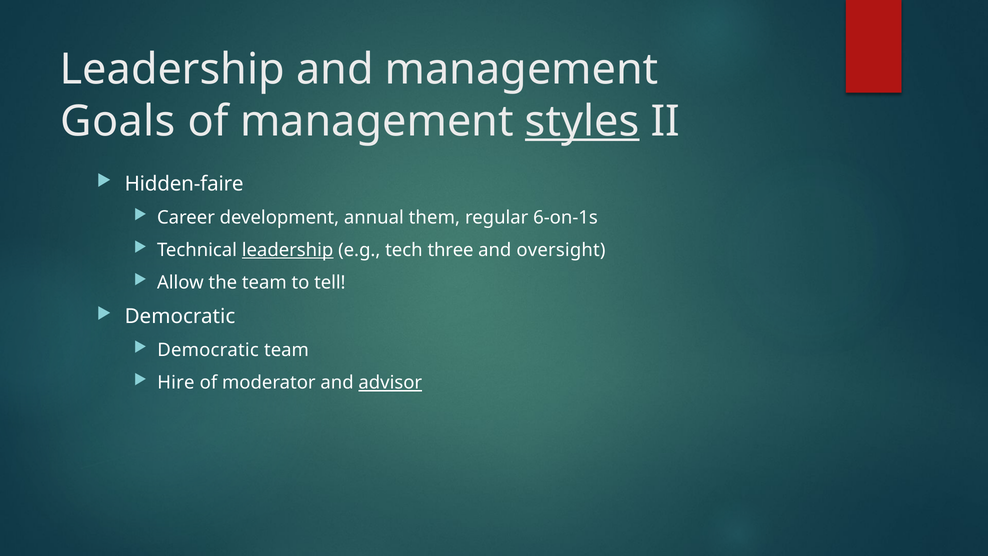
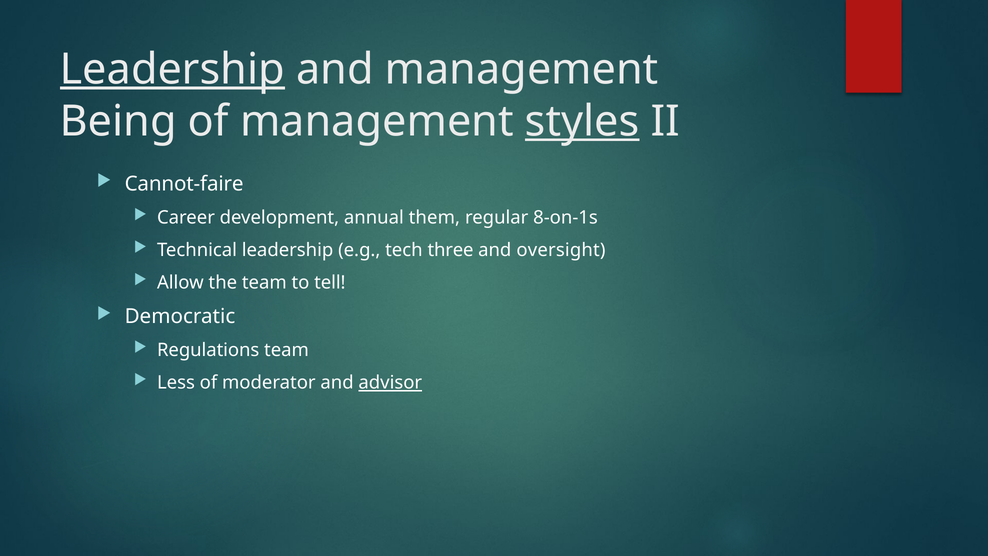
Leadership underline: none -> present (172, 69)
Goals: Goals -> Being (118, 121)
Hidden-faire: Hidden-faire -> Cannot-faire (184, 184)
6-on-1s: 6-on-1s -> 8-on-1s (566, 217)
leadership underline: present -> none (288, 250)
Democratic: Democratic -> Regulations (208, 350)
Hire: Hire -> Less (176, 383)
